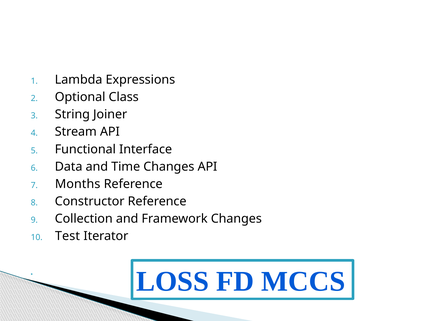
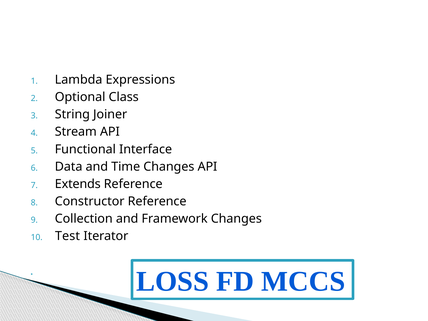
Months: Months -> Extends (78, 184)
